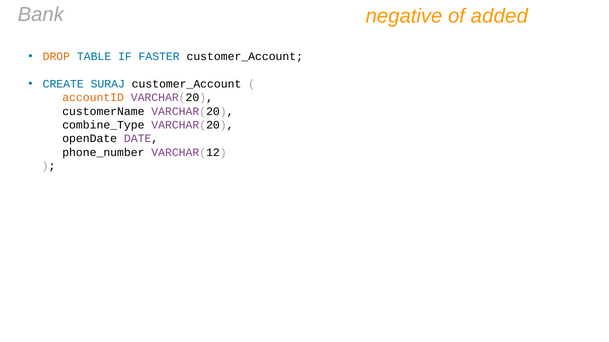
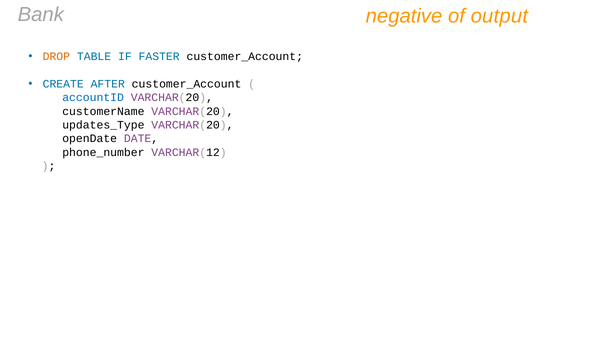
added: added -> output (499, 16)
SURAJ: SURAJ -> AFTER (108, 84)
accountID colour: orange -> blue (93, 98)
combine_Type: combine_Type -> updates_Type (103, 125)
